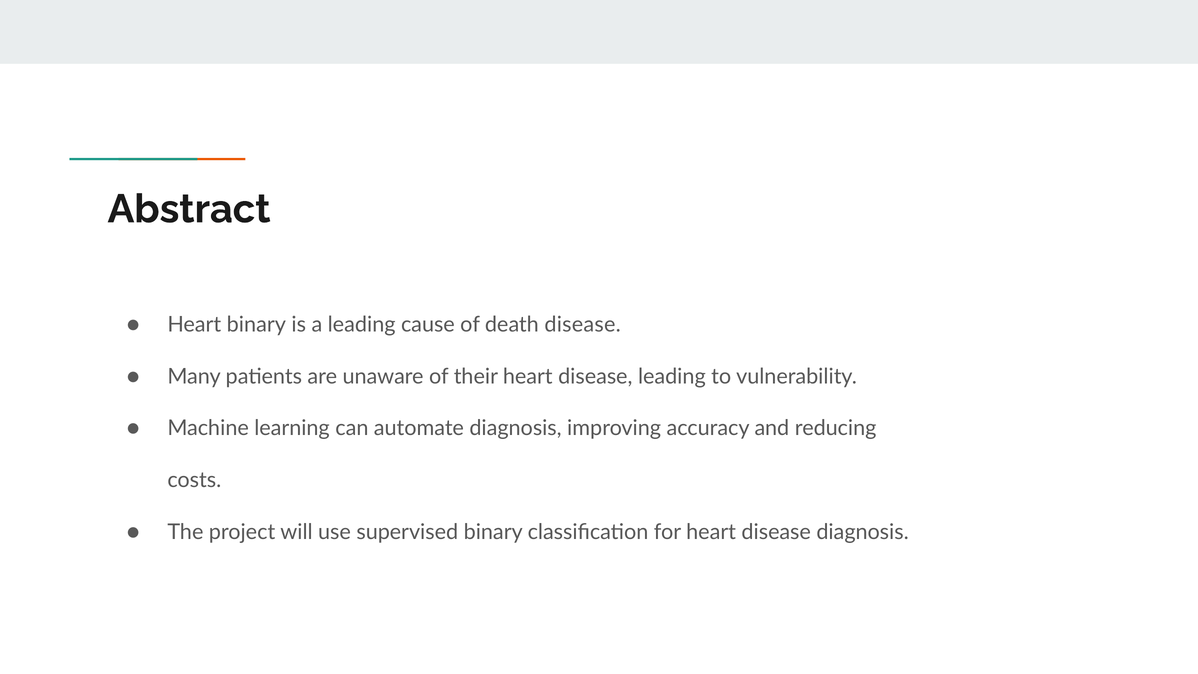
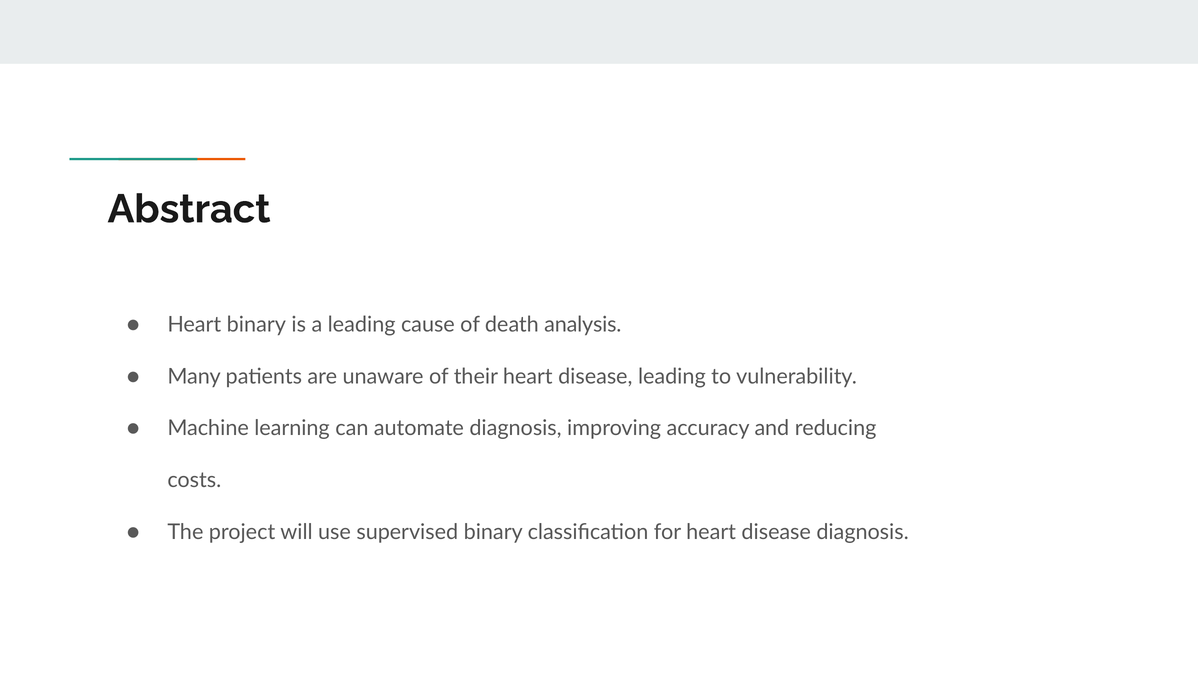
death disease: disease -> analysis (583, 325)
